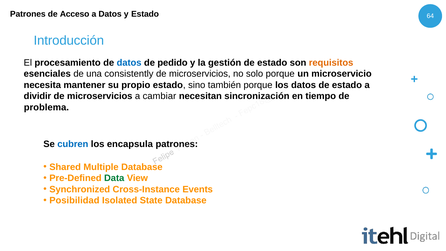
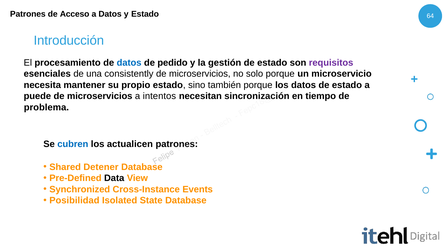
requisitos colour: orange -> purple (331, 63)
dividir: dividir -> puede (37, 96)
cambiar: cambiar -> intentos (159, 96)
encapsula: encapsula -> actualicen (130, 144)
Multiple: Multiple -> Detener (101, 167)
Data colour: green -> black (114, 178)
